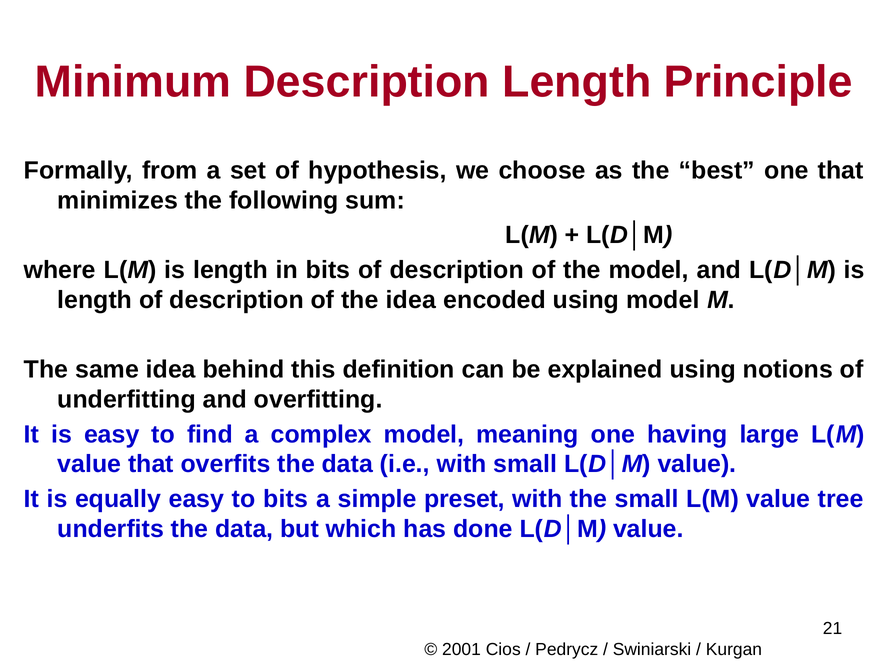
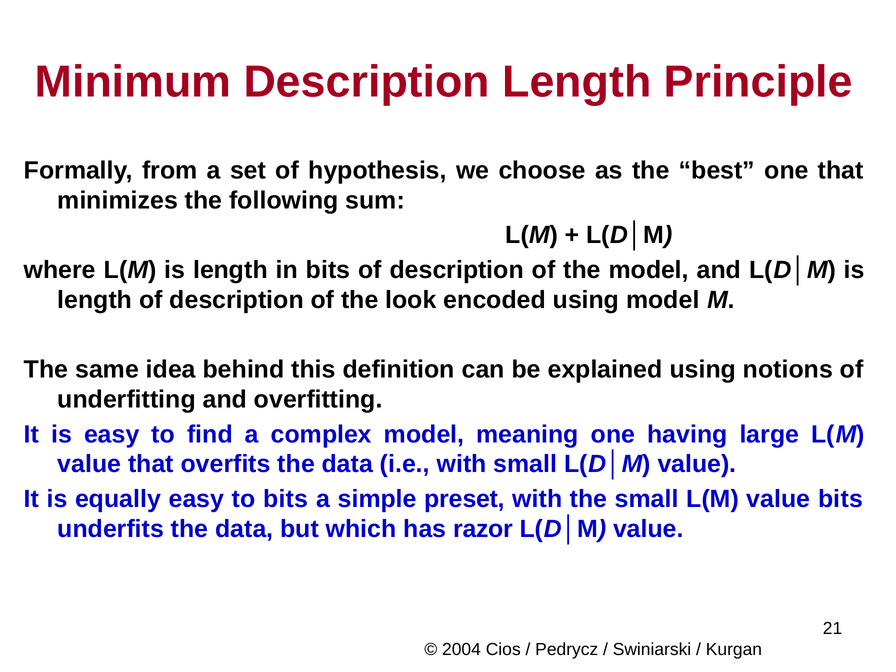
the idea: idea -> look (411, 300)
value tree: tree -> bits (841, 499)
done: done -> razor (483, 529)
2001: 2001 -> 2004 (461, 649)
